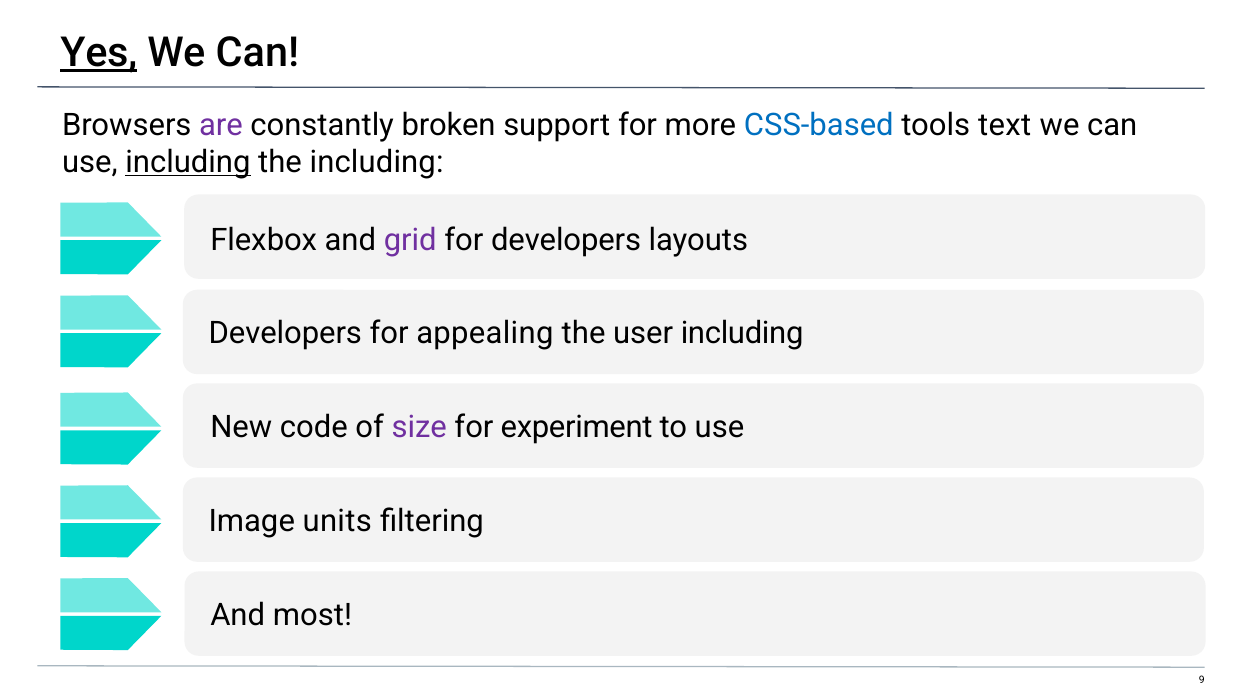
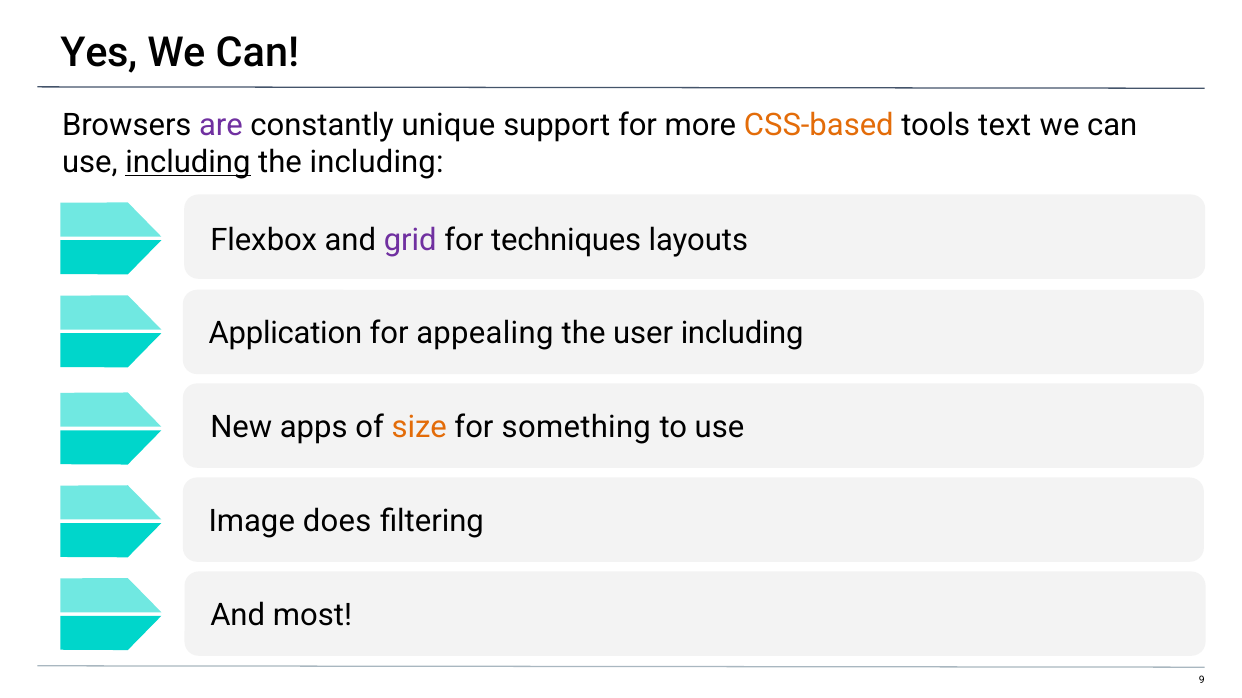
Yes underline: present -> none (99, 53)
broken: broken -> unique (448, 125)
CSS-based colour: blue -> orange (819, 125)
for developers: developers -> techniques (566, 241)
Developers: Developers -> Application (285, 334)
code: code -> apps (314, 428)
size colour: purple -> orange (419, 428)
experiment: experiment -> something (576, 428)
units: units -> does (337, 521)
